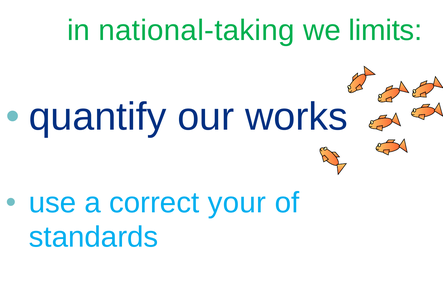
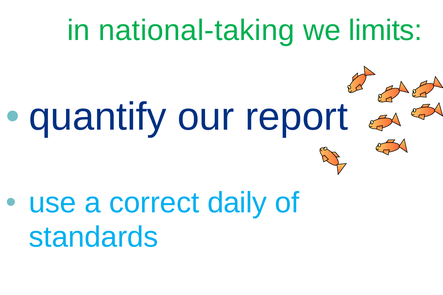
works: works -> report (297, 117)
your: your -> daily (237, 203)
